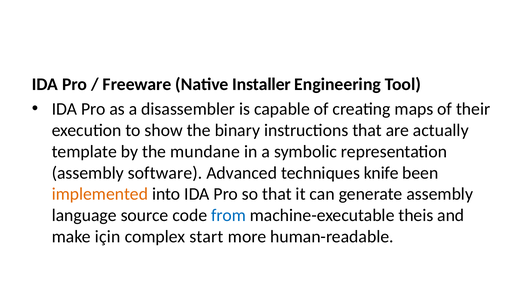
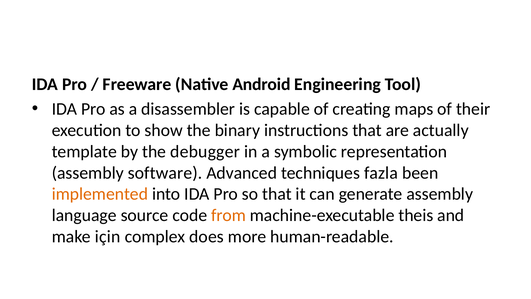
Installer: Installer -> Android (261, 84)
mundane: mundane -> debugger (205, 151)
knife: knife -> fazla (381, 173)
from colour: blue -> orange (229, 215)
start: start -> does (206, 236)
